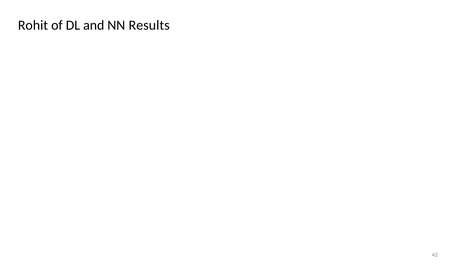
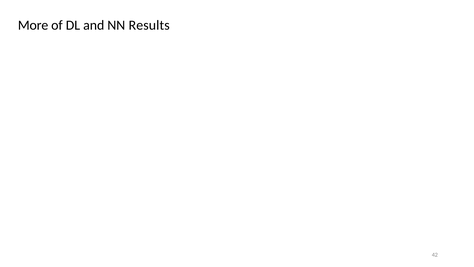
Rohit: Rohit -> More (33, 25)
